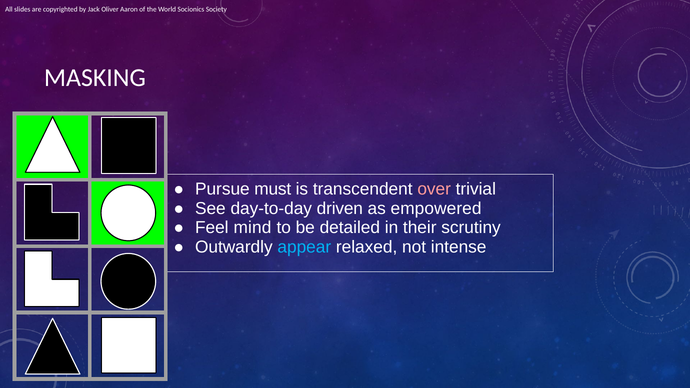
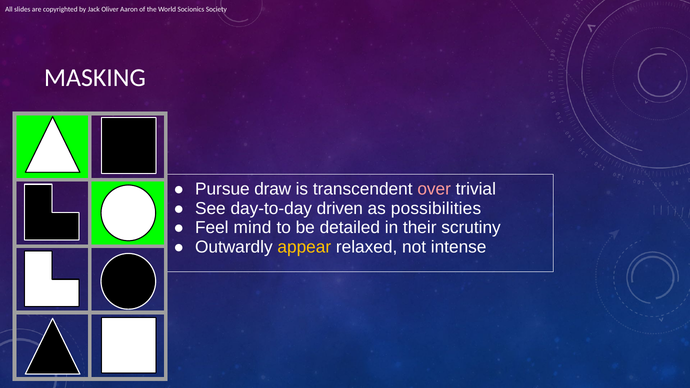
must: must -> draw (273, 189)
empowered: empowered -> possibilities (436, 208)
appear colour: light blue -> yellow (304, 247)
